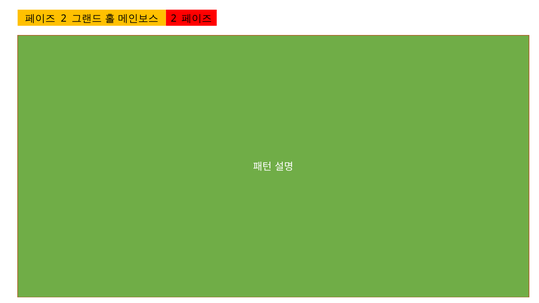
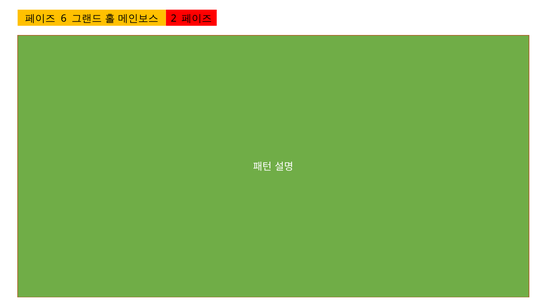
2: 2 -> 6 (64, 19)
